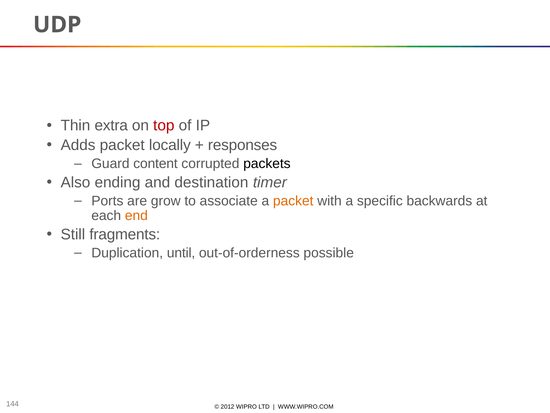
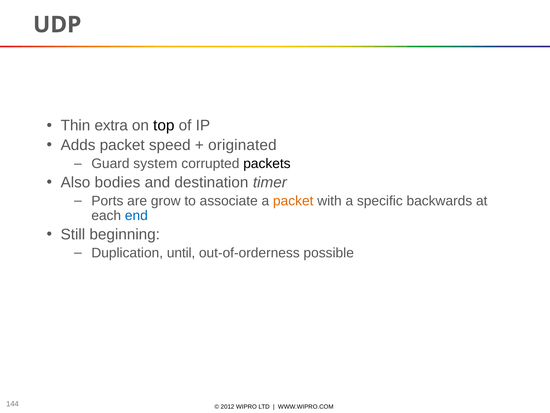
top colour: red -> black (164, 125)
locally: locally -> speed (170, 145)
responses: responses -> originated (242, 145)
content: content -> system (155, 163)
ending: ending -> bodies (117, 182)
end colour: orange -> blue (136, 215)
fragments: fragments -> beginning (125, 234)
